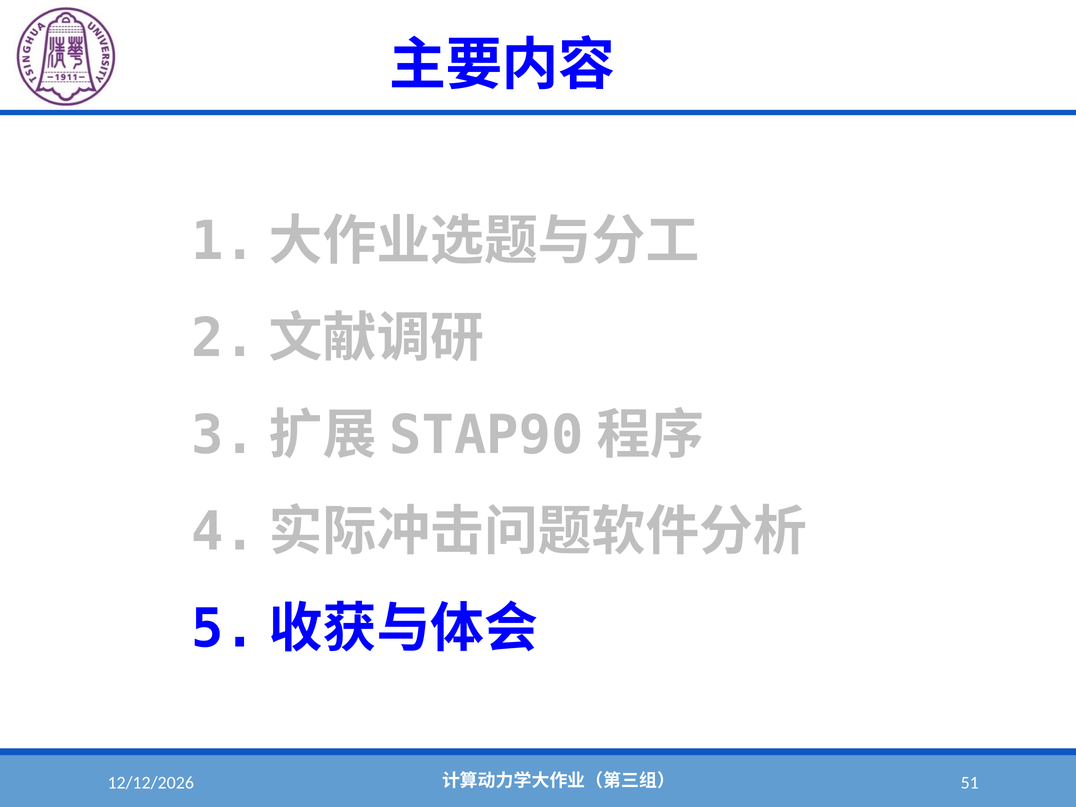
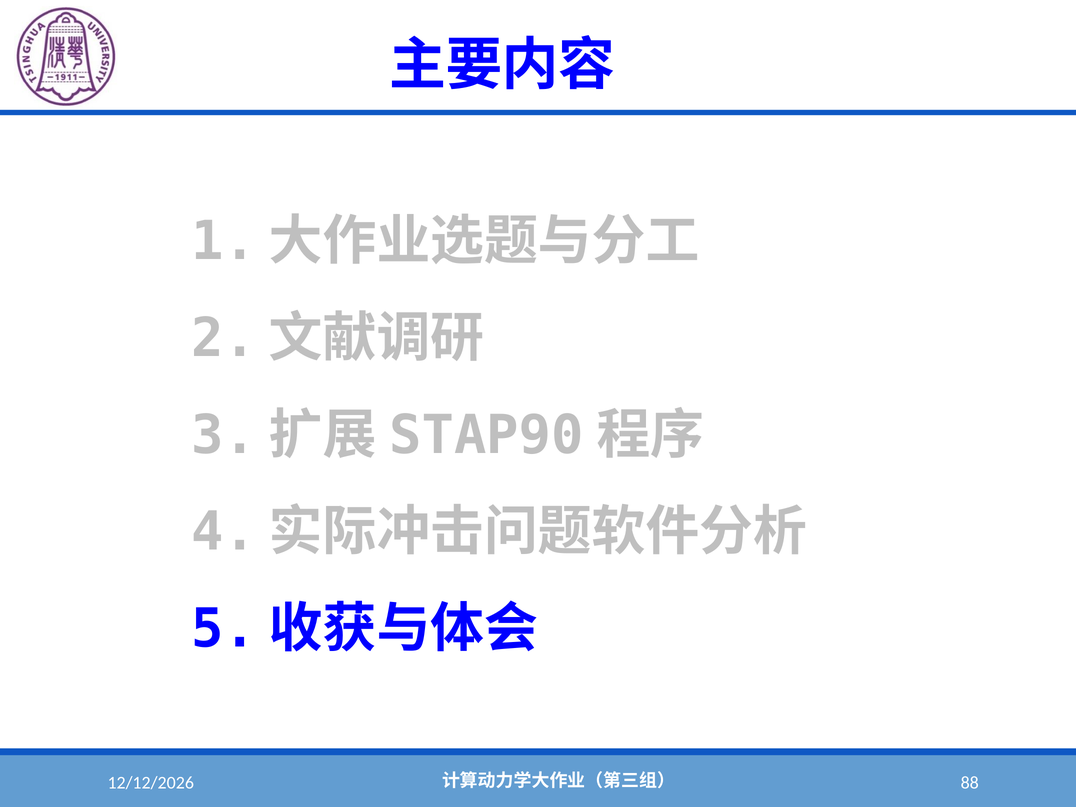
51: 51 -> 88 (970, 783)
